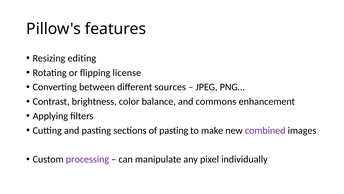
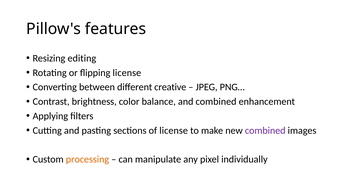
sources: sources -> creative (170, 87)
and commons: commons -> combined (216, 101)
of pasting: pasting -> license (174, 130)
processing colour: purple -> orange (87, 159)
